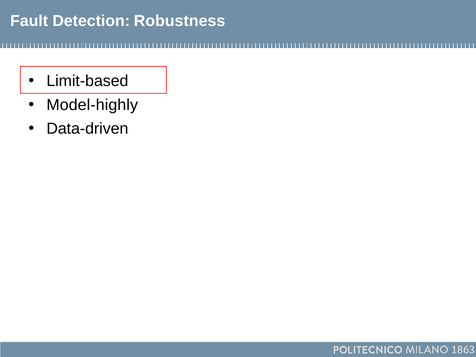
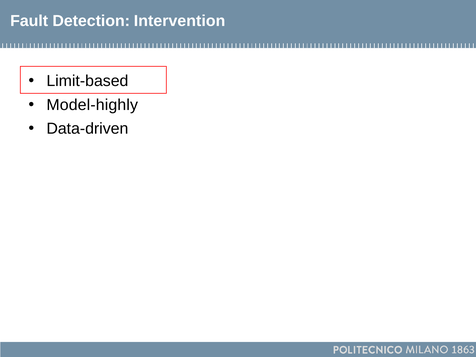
Robustness: Robustness -> Intervention (180, 21)
